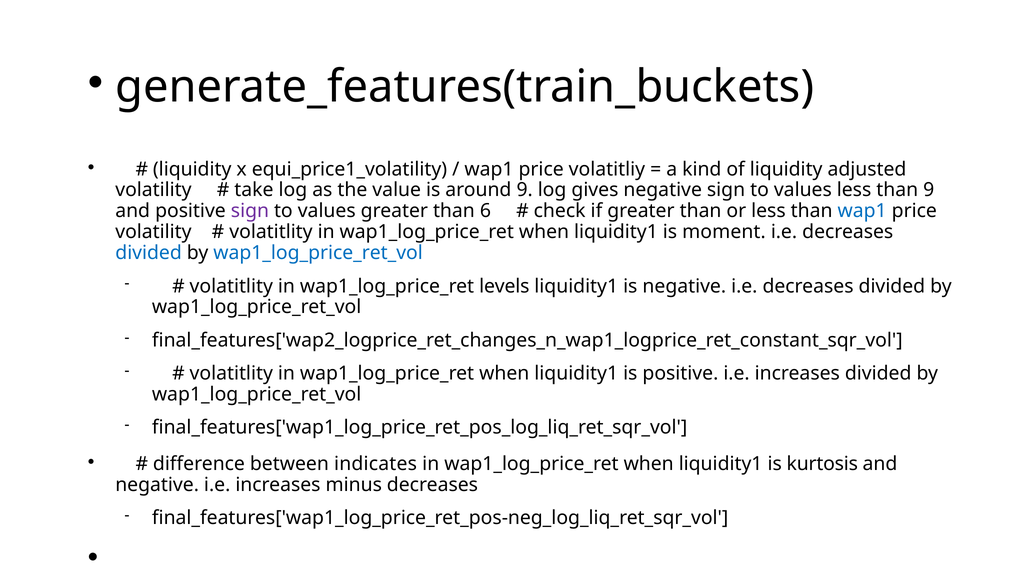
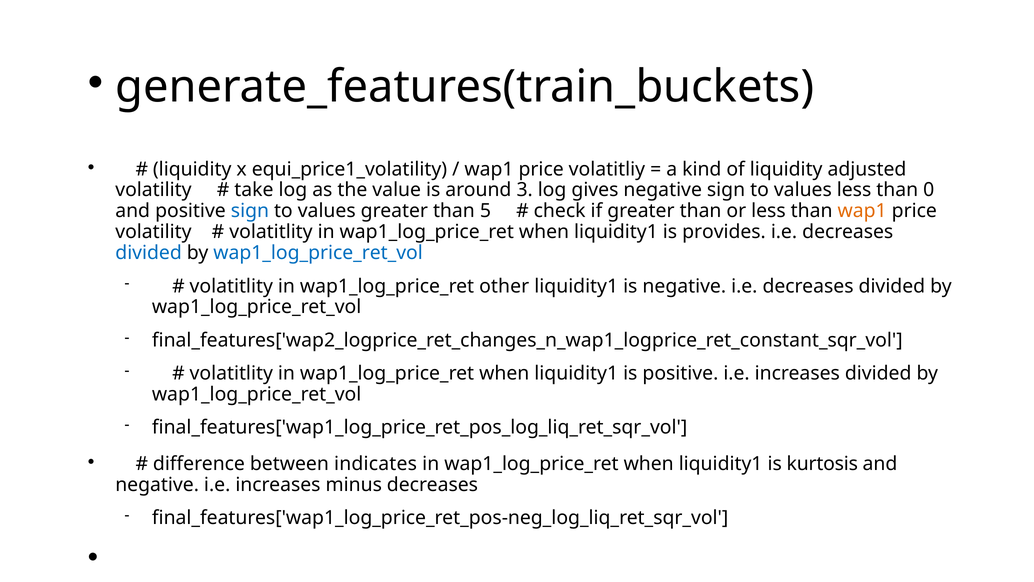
around 9: 9 -> 3 (525, 190)
than 9: 9 -> 0 (929, 190)
sign colour: purple -> blue (250, 211)
6: 6 -> 5 (485, 211)
wap1 colour: blue -> orange (862, 211)
moment: moment -> provides (724, 232)
levels: levels -> other (504, 286)
